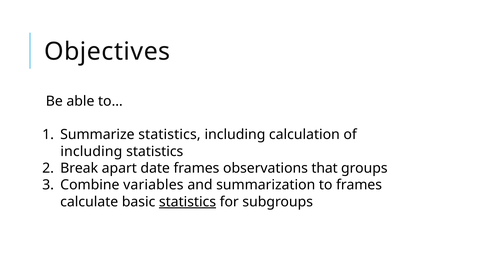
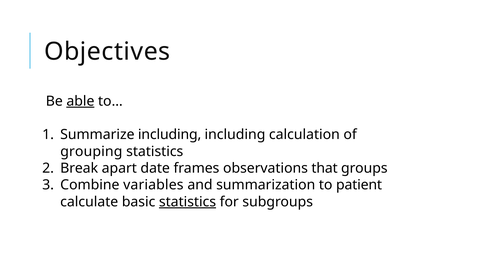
able underline: none -> present (80, 101)
Summarize statistics: statistics -> including (170, 135)
including: including -> grouping (91, 152)
to frames: frames -> patient (359, 185)
